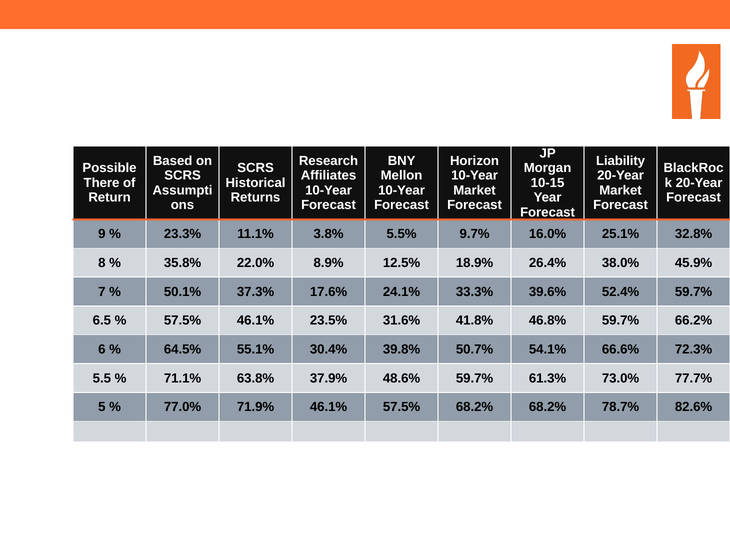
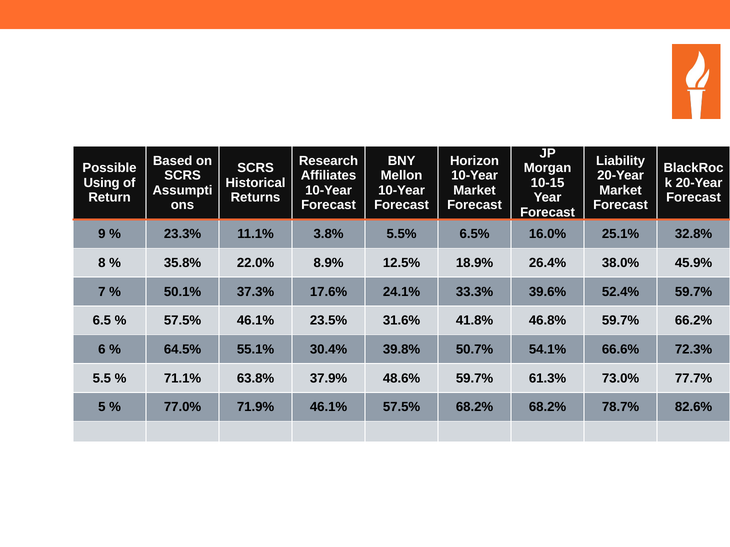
There: There -> Using (102, 183)
9.7%: 9.7% -> 6.5% (475, 234)
